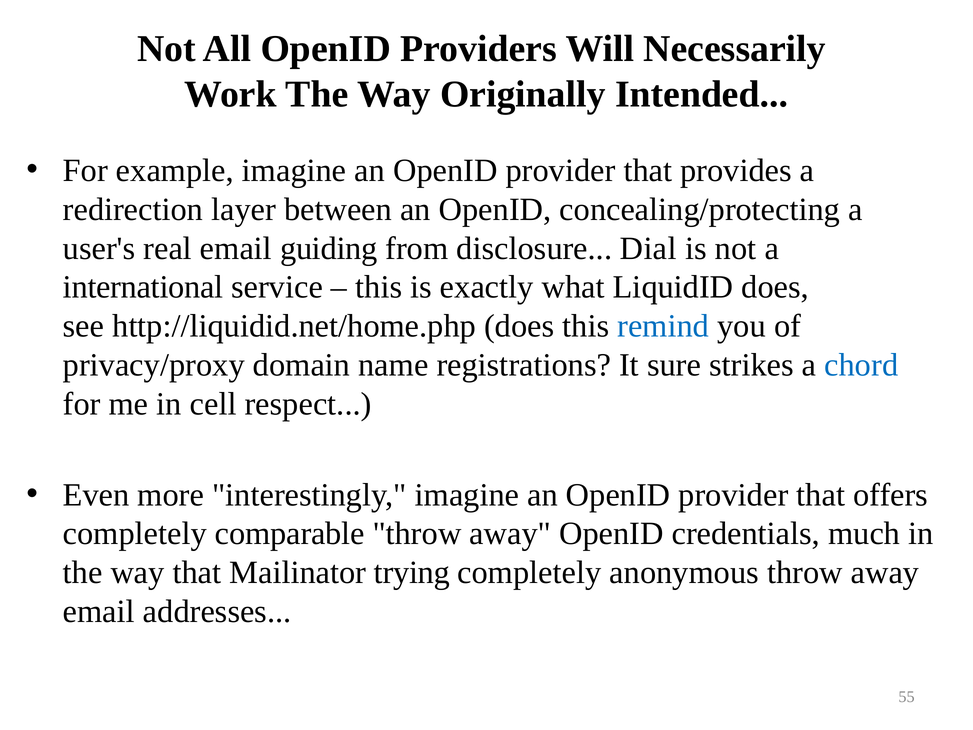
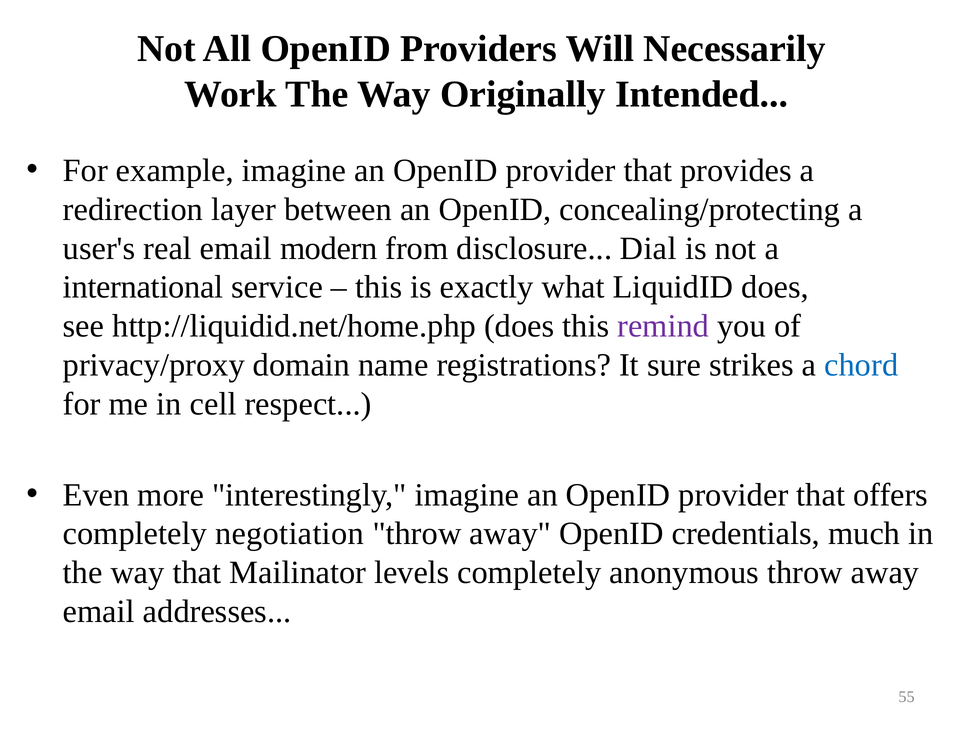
guiding: guiding -> modern (329, 248)
remind colour: blue -> purple (663, 326)
comparable: comparable -> negotiation (290, 534)
trying: trying -> levels (412, 573)
